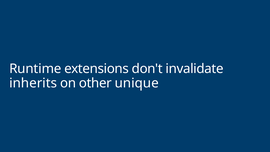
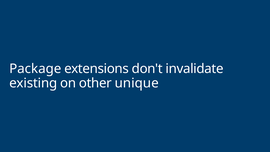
Runtime: Runtime -> Package (35, 69)
inherits: inherits -> existing (33, 83)
